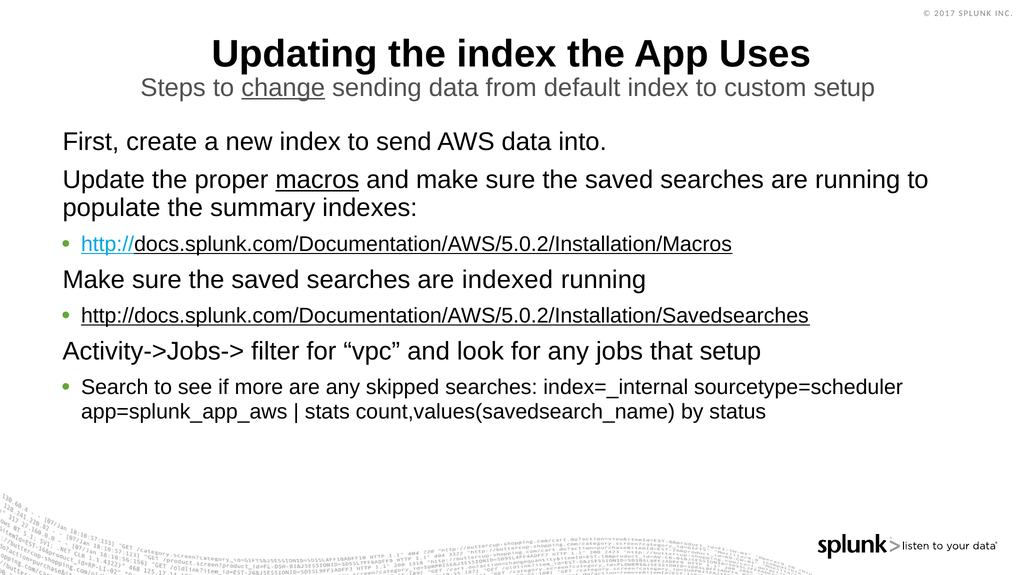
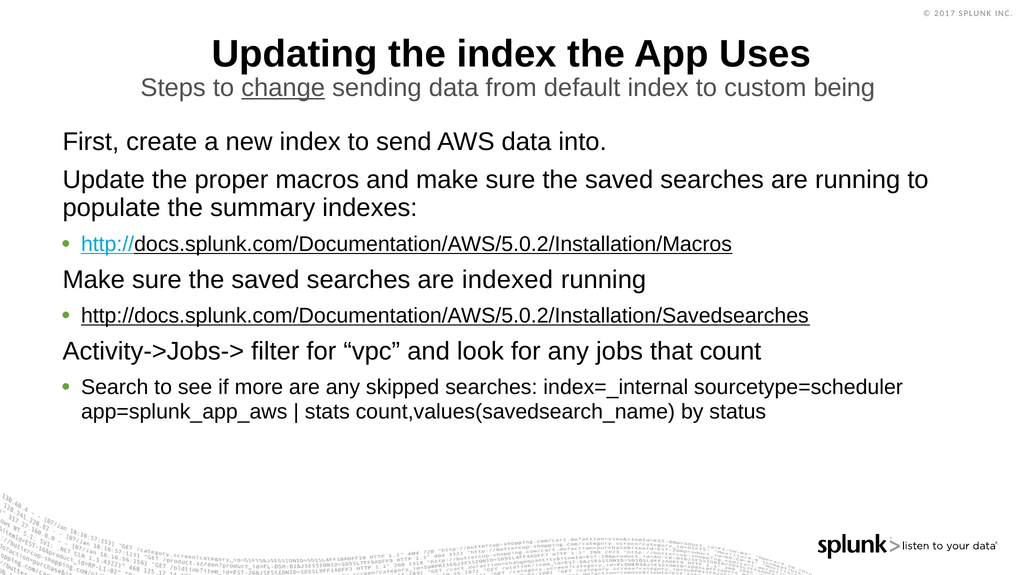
custom setup: setup -> being (844, 88)
macros underline: present -> none (317, 180)
that setup: setup -> count (730, 352)
